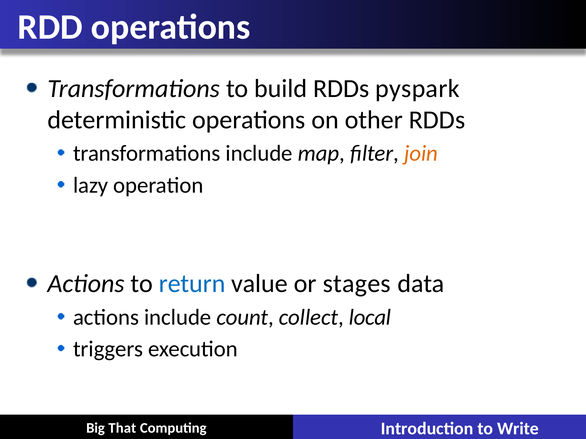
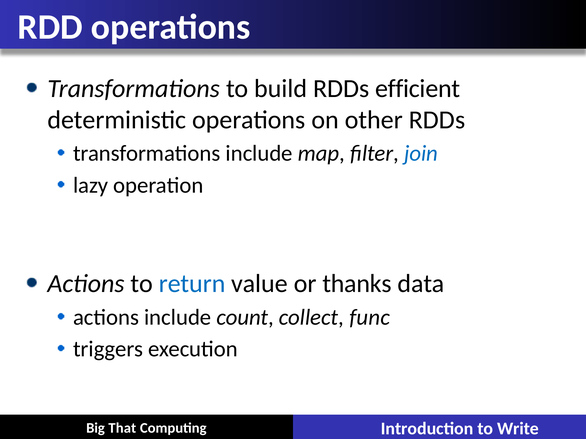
pyspark: pyspark -> efficient (418, 89)
join colour: orange -> blue (421, 154)
stages: stages -> thanks (357, 284)
local: local -> func (370, 318)
